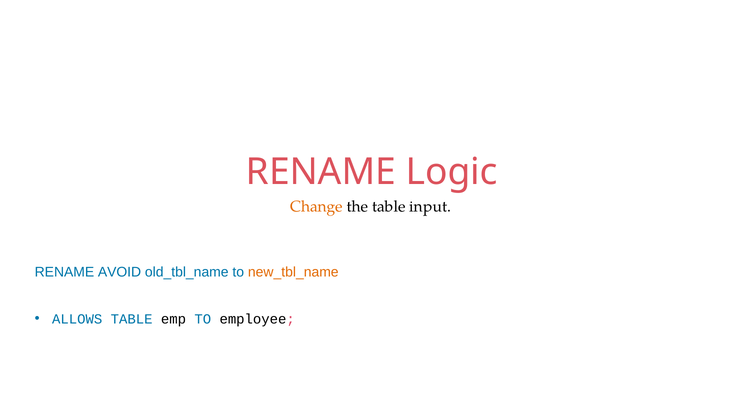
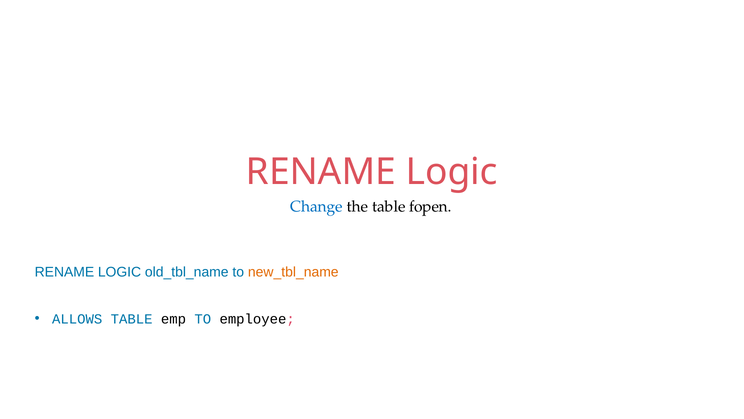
Change colour: orange -> blue (316, 206)
input: input -> fopen (430, 206)
AVOID: AVOID -> LOGIC (119, 272)
